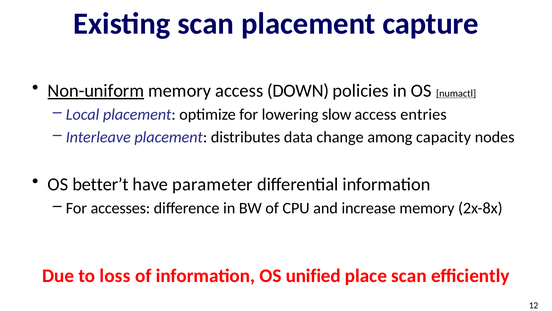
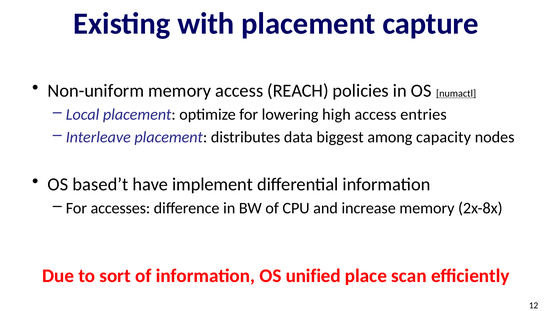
Existing scan: scan -> with (206, 24)
Non-uniform underline: present -> none (96, 91)
DOWN: DOWN -> REACH (298, 91)
slow: slow -> high (336, 114)
change: change -> biggest (340, 137)
better’t: better’t -> based’t (100, 184)
parameter: parameter -> implement (213, 184)
loss: loss -> sort (115, 275)
